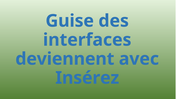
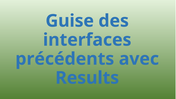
deviennent: deviennent -> précédents (65, 59)
Insérez: Insérez -> Results (87, 78)
